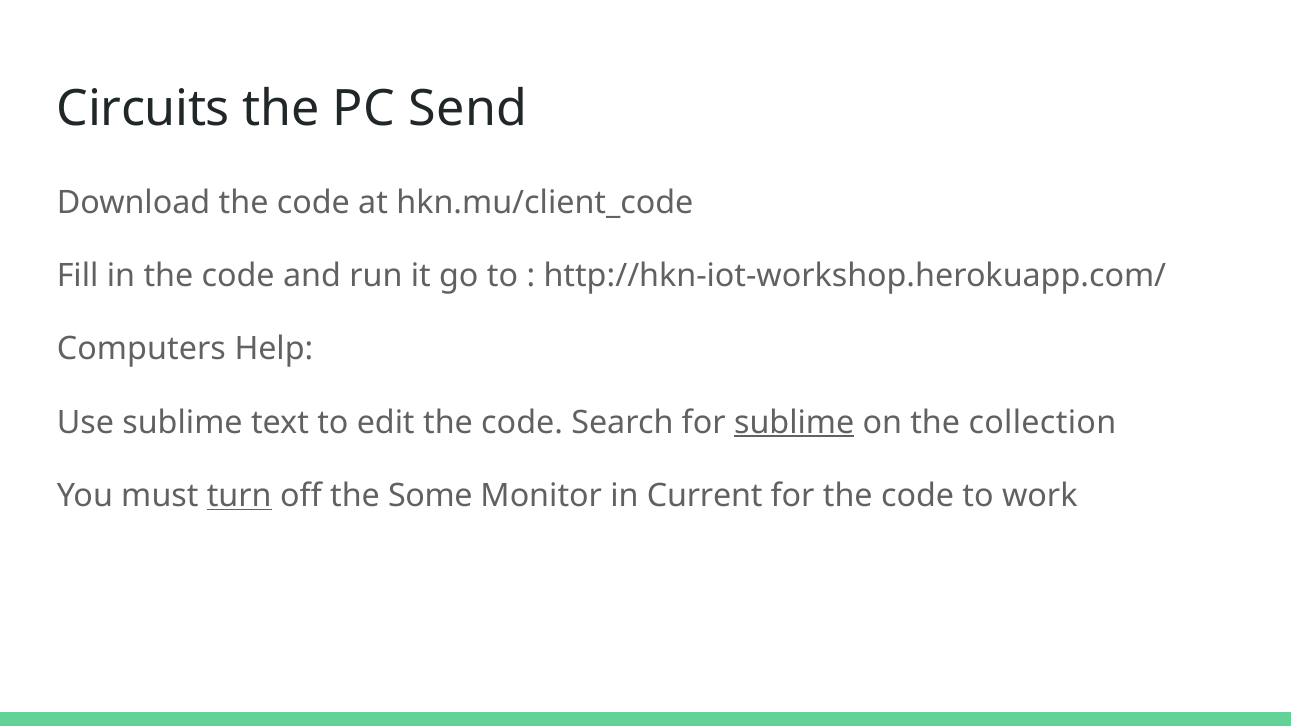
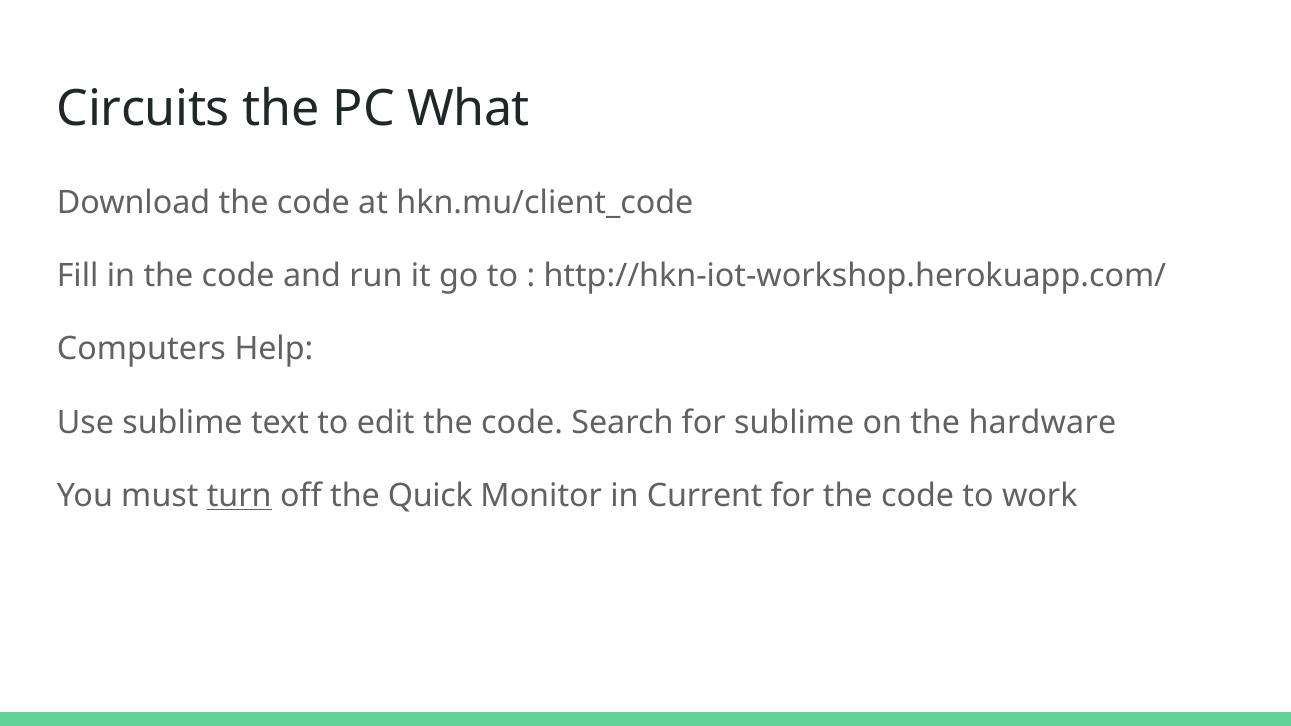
Send: Send -> What (469, 109)
sublime underline: present -> none (794, 423)
collection: collection -> hardware (1042, 423)
Some: Some -> Quick (430, 496)
